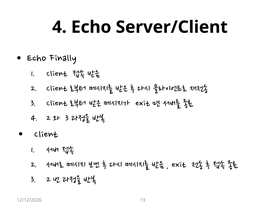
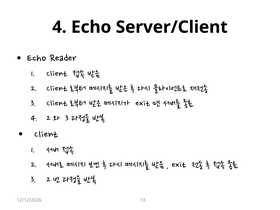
Finally: Finally -> Reader (63, 58)
